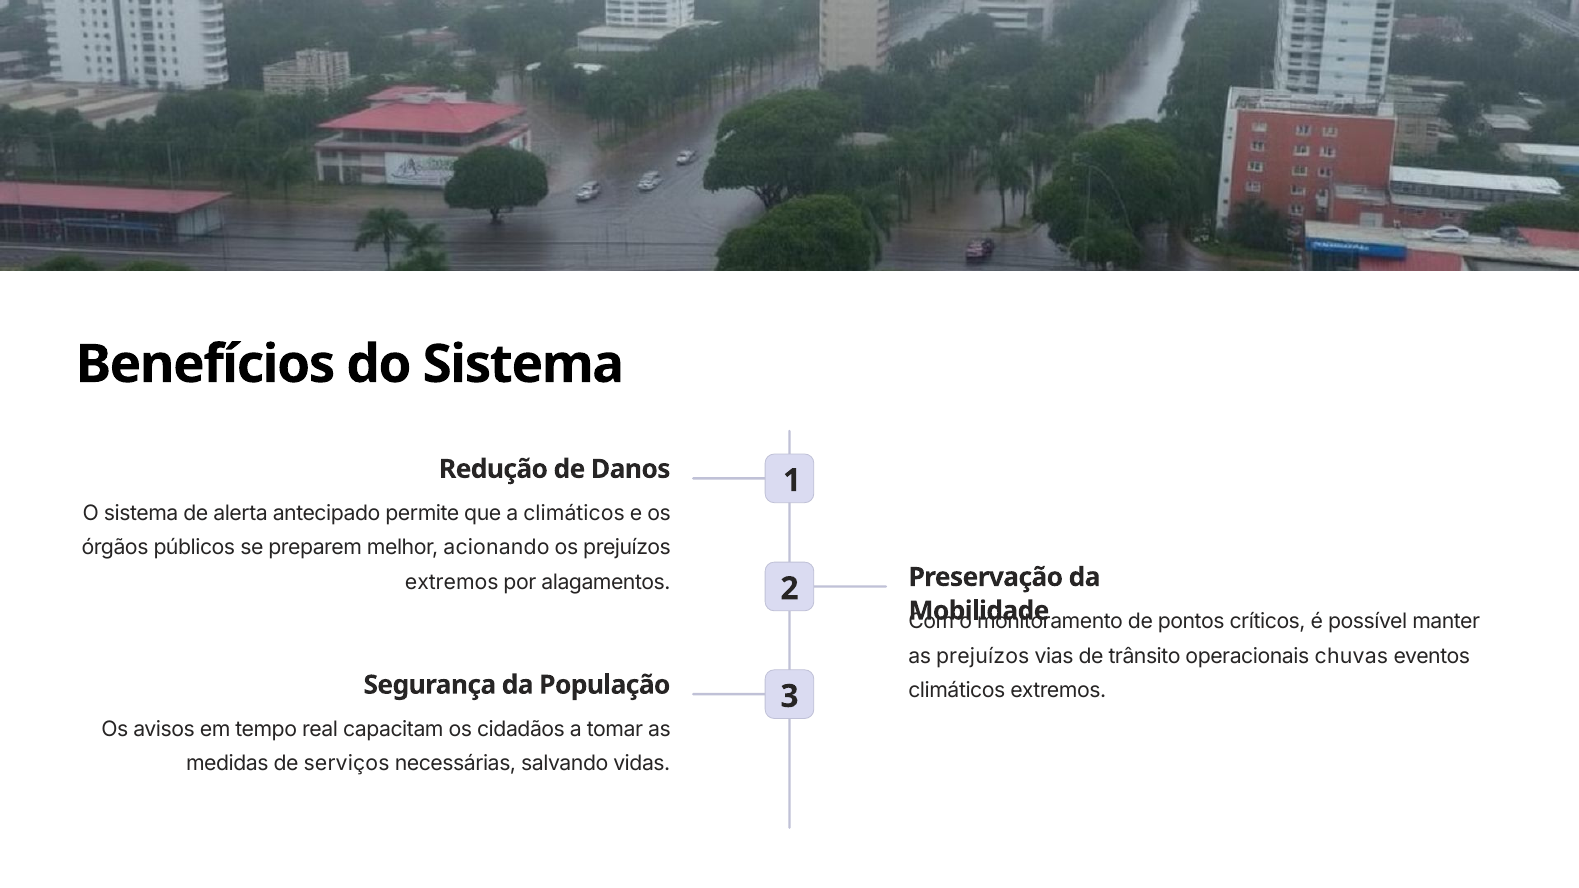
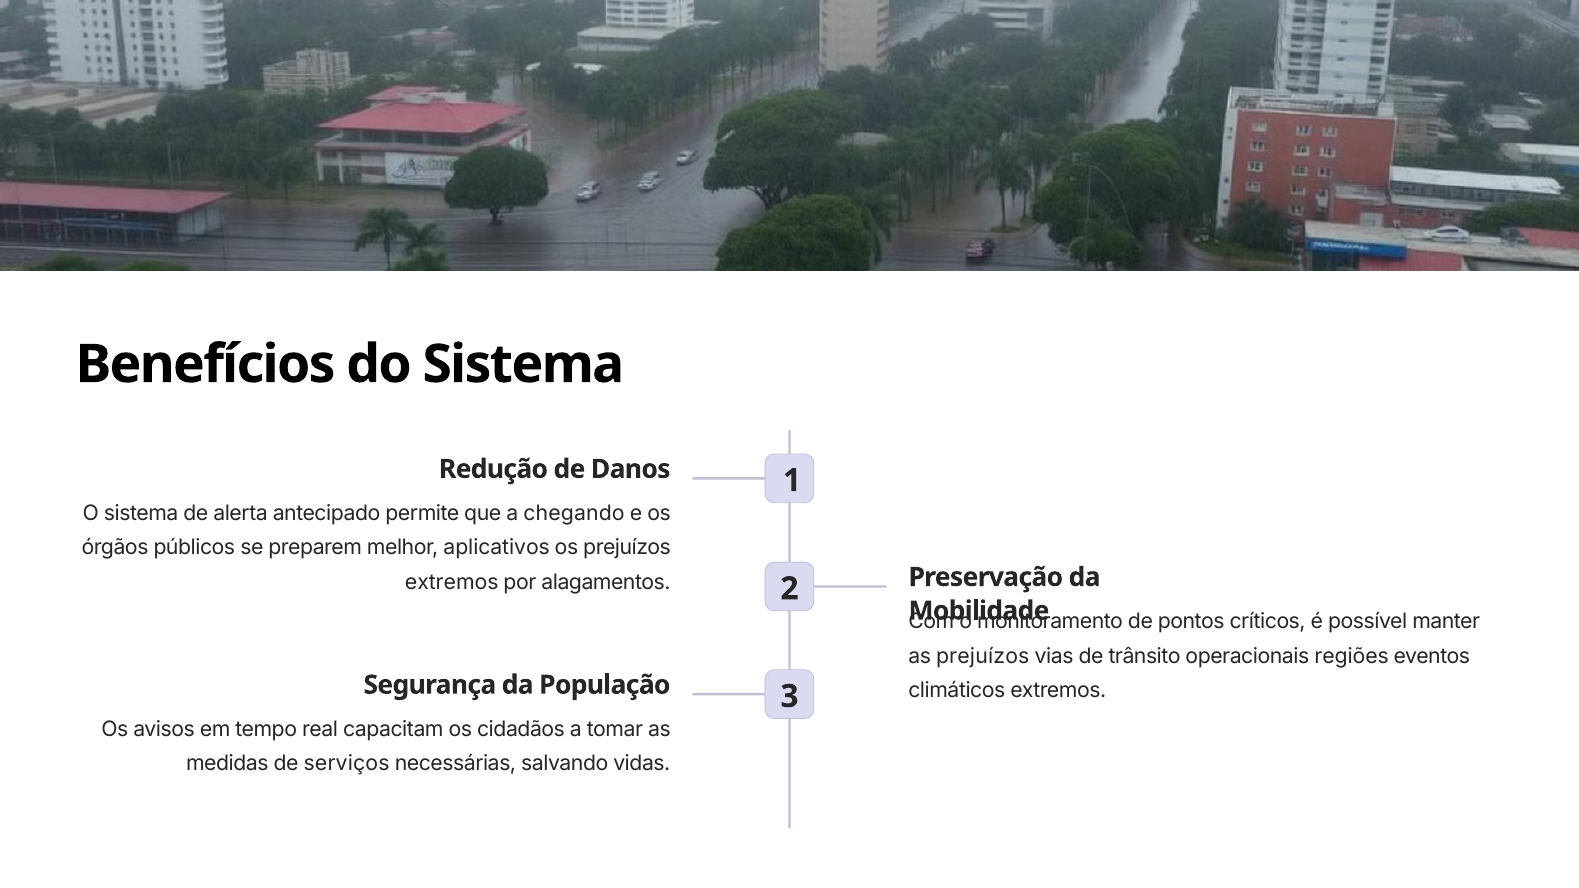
a climáticos: climáticos -> chegando (574, 514)
acionando: acionando -> aplicativos (497, 548)
chuvas: chuvas -> regiões (1352, 656)
